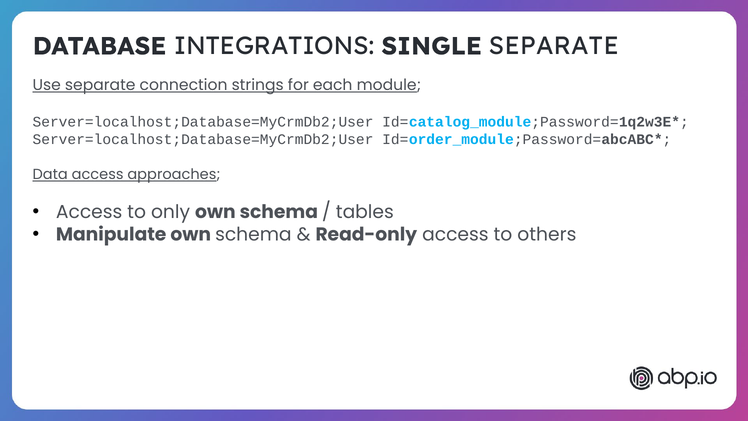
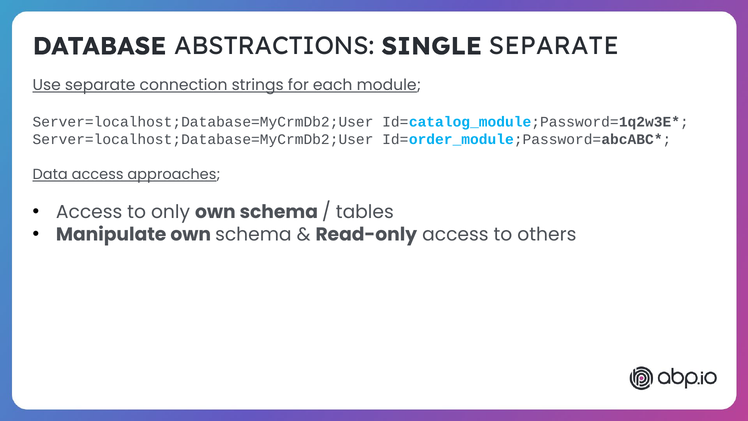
INTEGRATIONS: INTEGRATIONS -> ABSTRACTIONS (274, 46)
